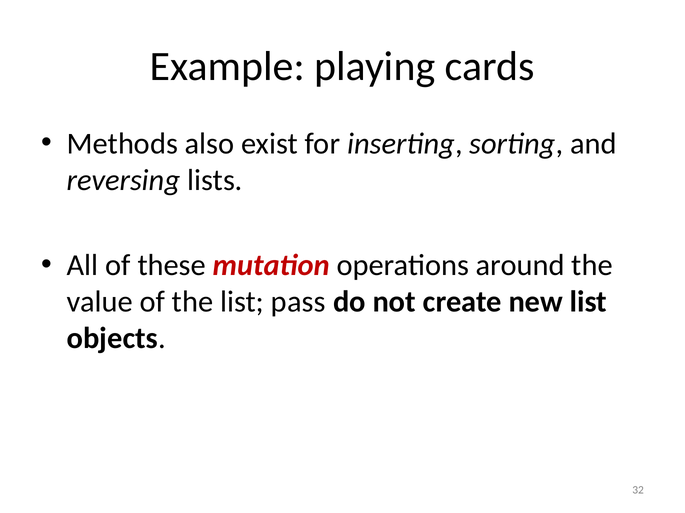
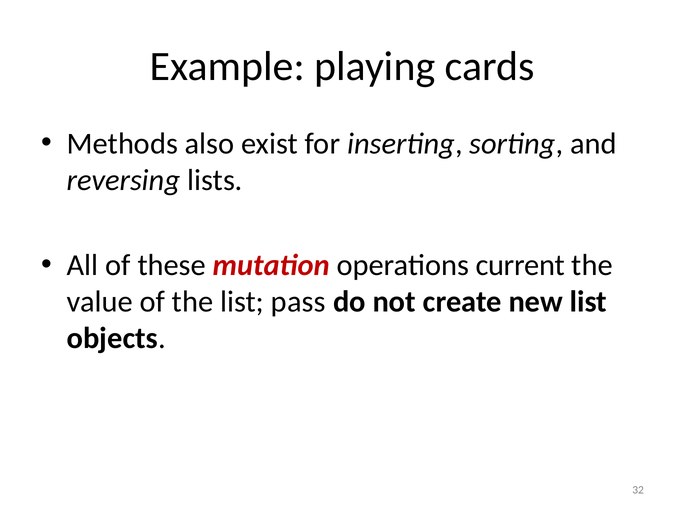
around: around -> current (520, 266)
